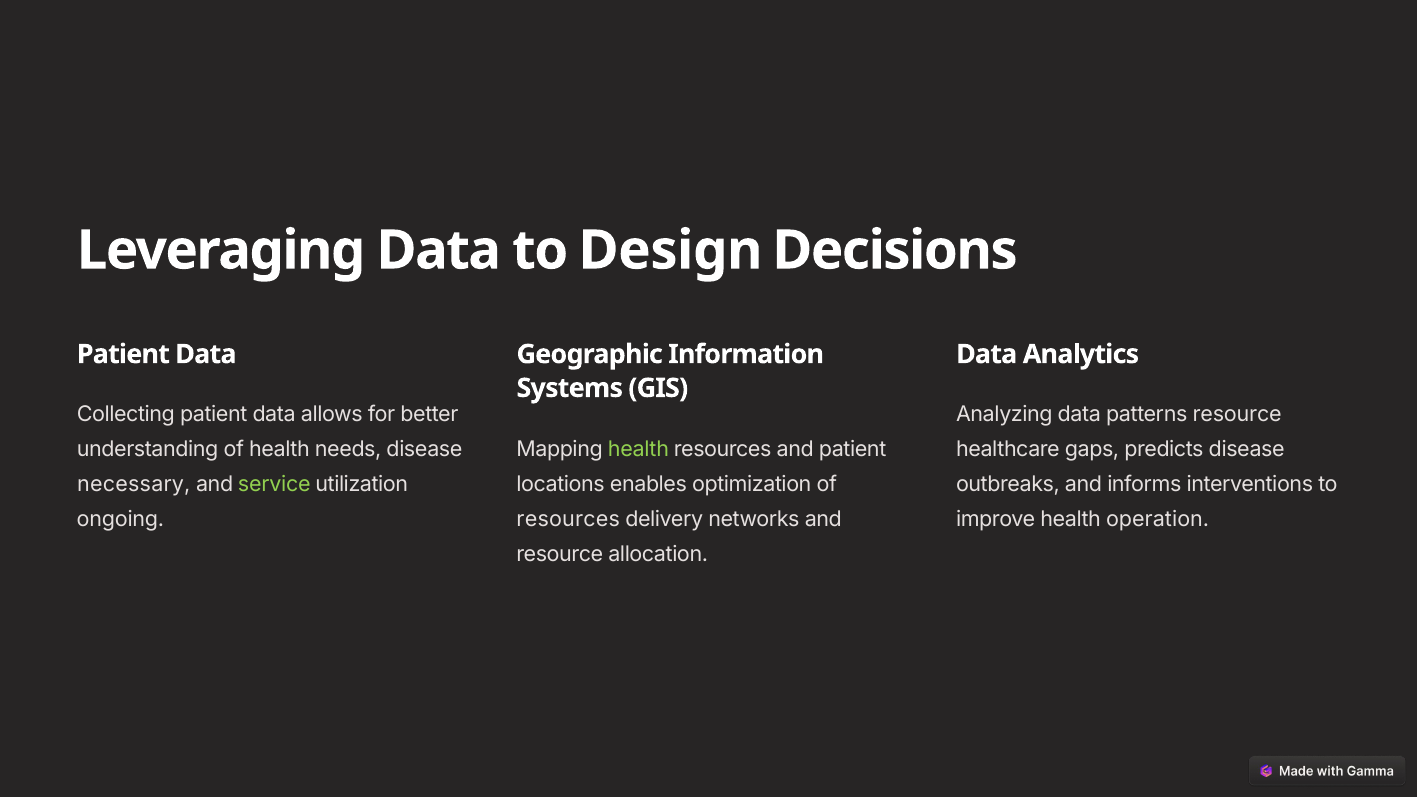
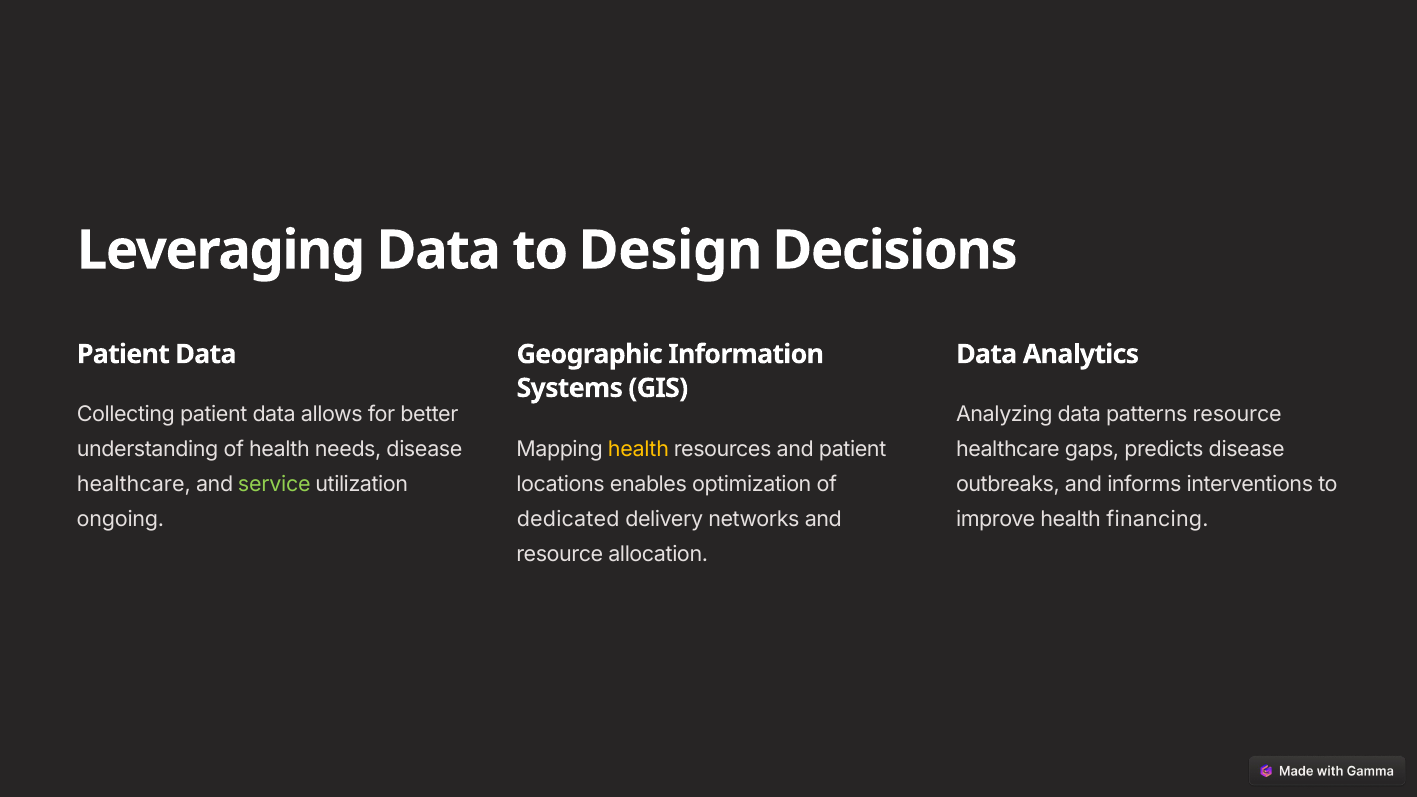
health colour: light green -> yellow (638, 449)
necessary: necessary -> healthcare (134, 485)
resources: resources -> dedicated (568, 519)
operation: operation -> financing (1158, 520)
